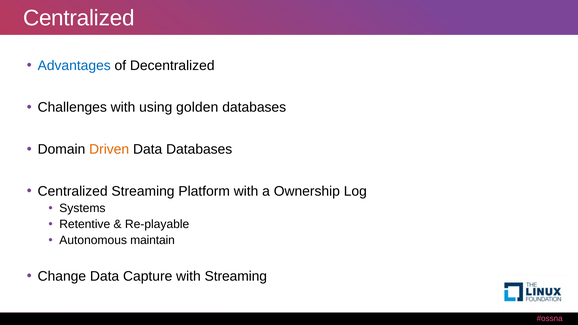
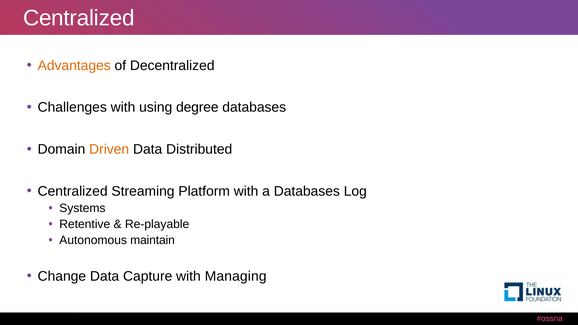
Advantages colour: blue -> orange (74, 66)
golden: golden -> degree (197, 107)
Data Databases: Databases -> Distributed (199, 149)
a Ownership: Ownership -> Databases (307, 191)
with Streaming: Streaming -> Managing (236, 276)
